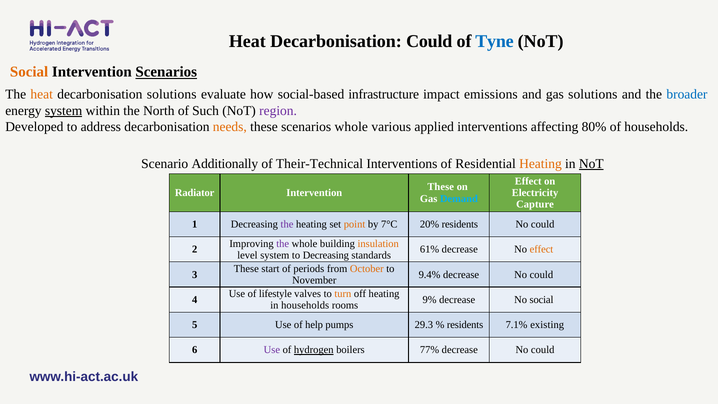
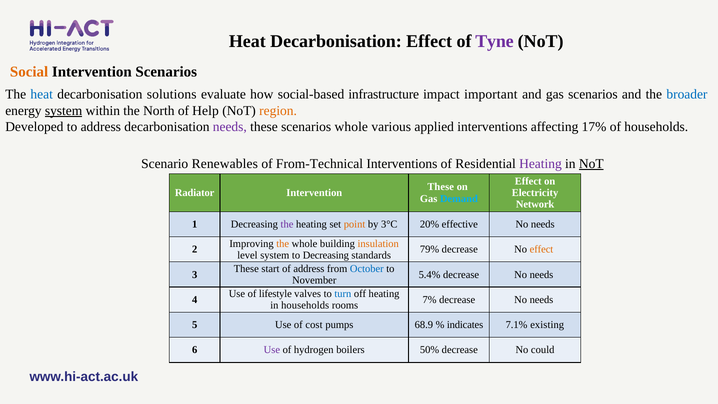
Decarbonisation Could: Could -> Effect (429, 42)
Tyne colour: blue -> purple (495, 42)
Scenarios underline: present -> none (166, 72)
heat colour: orange -> blue (42, 94)
emissions: emissions -> important (491, 94)
gas solutions: solutions -> scenarios (593, 94)
Such: Such -> Help (205, 111)
region colour: purple -> orange (278, 111)
needs colour: orange -> purple (230, 127)
80%: 80% -> 17% (594, 127)
Additionally: Additionally -> Renewables (225, 164)
Their-Technical: Their-Technical -> From-Technical (320, 164)
Heating colour: orange -> purple (540, 164)
Capture: Capture -> Network (535, 204)
7°C: 7°C -> 3°C (389, 224)
20% residents: residents -> effective (460, 224)
could: could -> needs (543, 224)
the colour: purple -> orange (283, 244)
61%: 61% -> 79% (430, 249)
of periods: periods -> address (309, 269)
October colour: orange -> blue (367, 269)
9.4%: 9.4% -> 5.4% (430, 274)
could: could -> needs (541, 274)
turn colour: orange -> blue (343, 294)
9%: 9% -> 7% (430, 300)
social: social -> needs (541, 300)
help: help -> cost (314, 325)
29.3: 29.3 -> 68.9 (424, 325)
residents: residents -> indicates (465, 325)
hydrogen underline: present -> none (314, 350)
77%: 77% -> 50% (430, 350)
